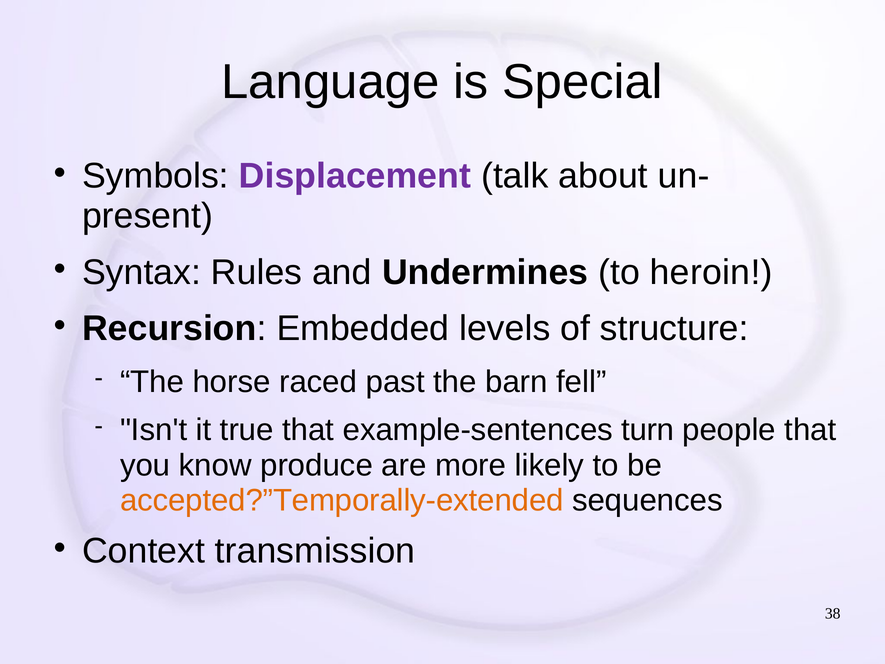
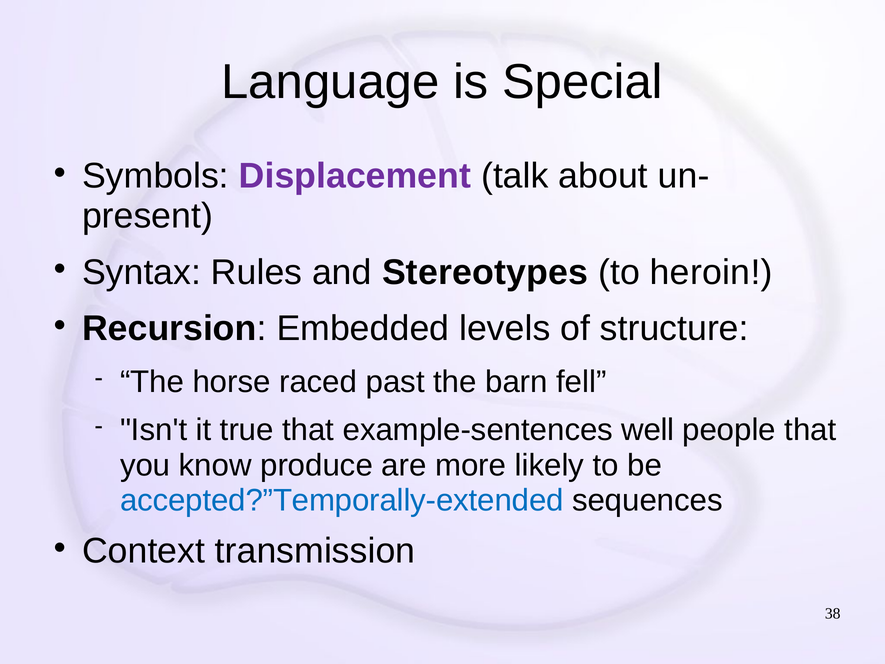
Undermines: Undermines -> Stereotypes (485, 272)
turn: turn -> well (648, 430)
accepted?”Temporally-extended colour: orange -> blue (342, 501)
